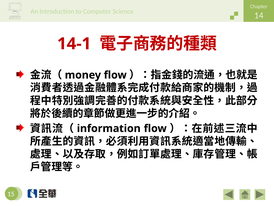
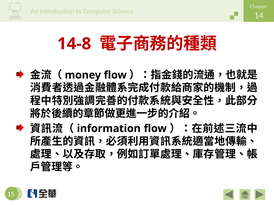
14-1: 14-1 -> 14-8 (74, 44)
